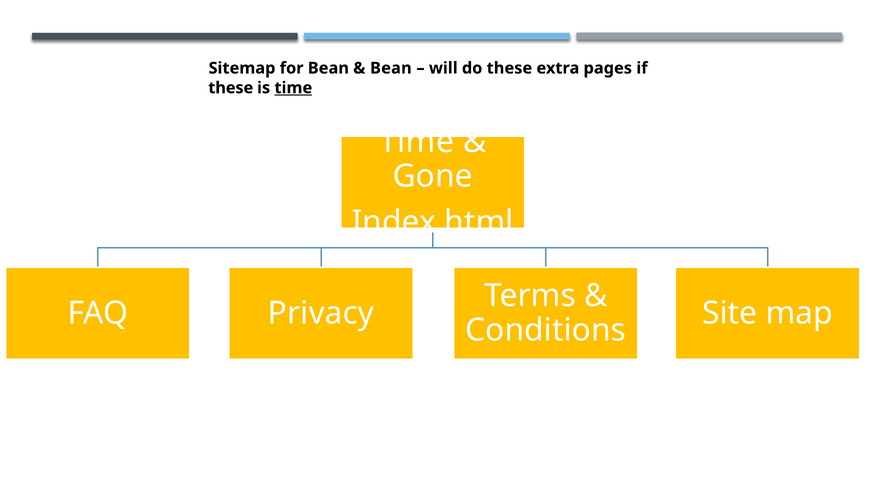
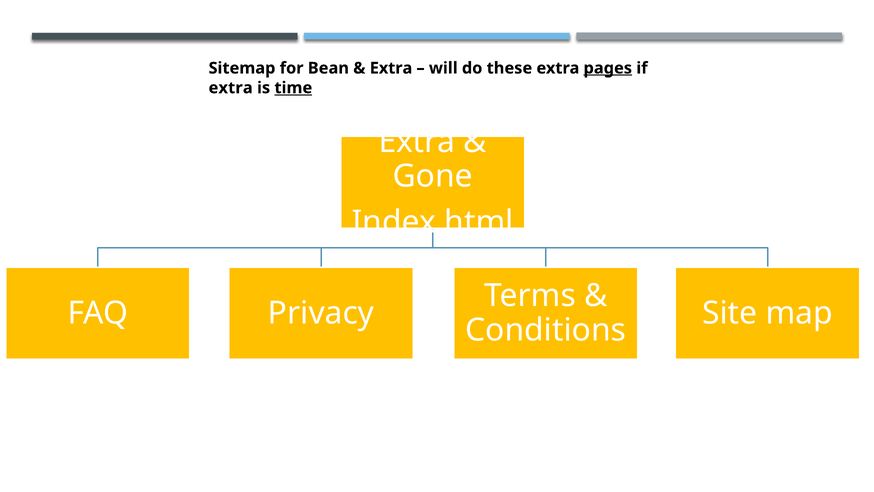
Bean: Bean -> Extra (391, 68)
pages underline: none -> present (608, 68)
these: these -> extra (231, 88)
Time: Time -> Extra (417, 142)
